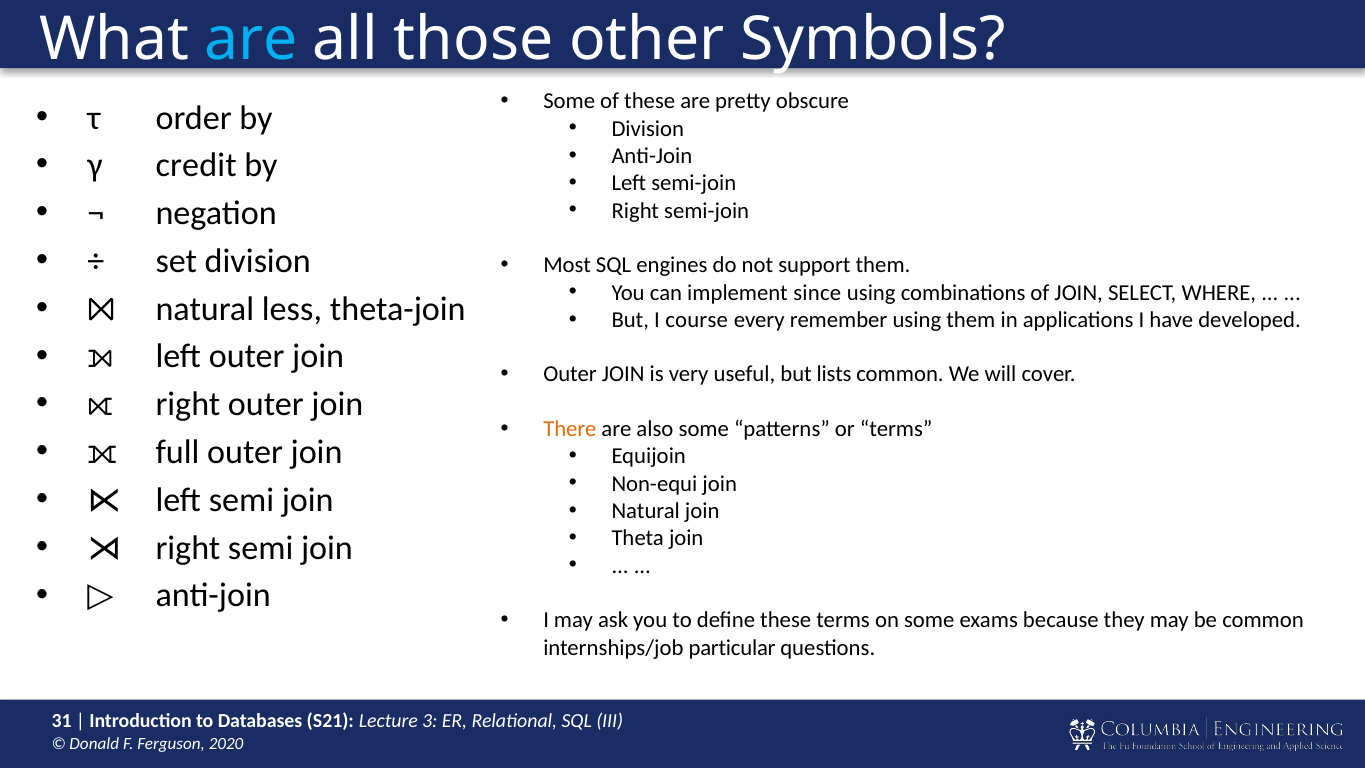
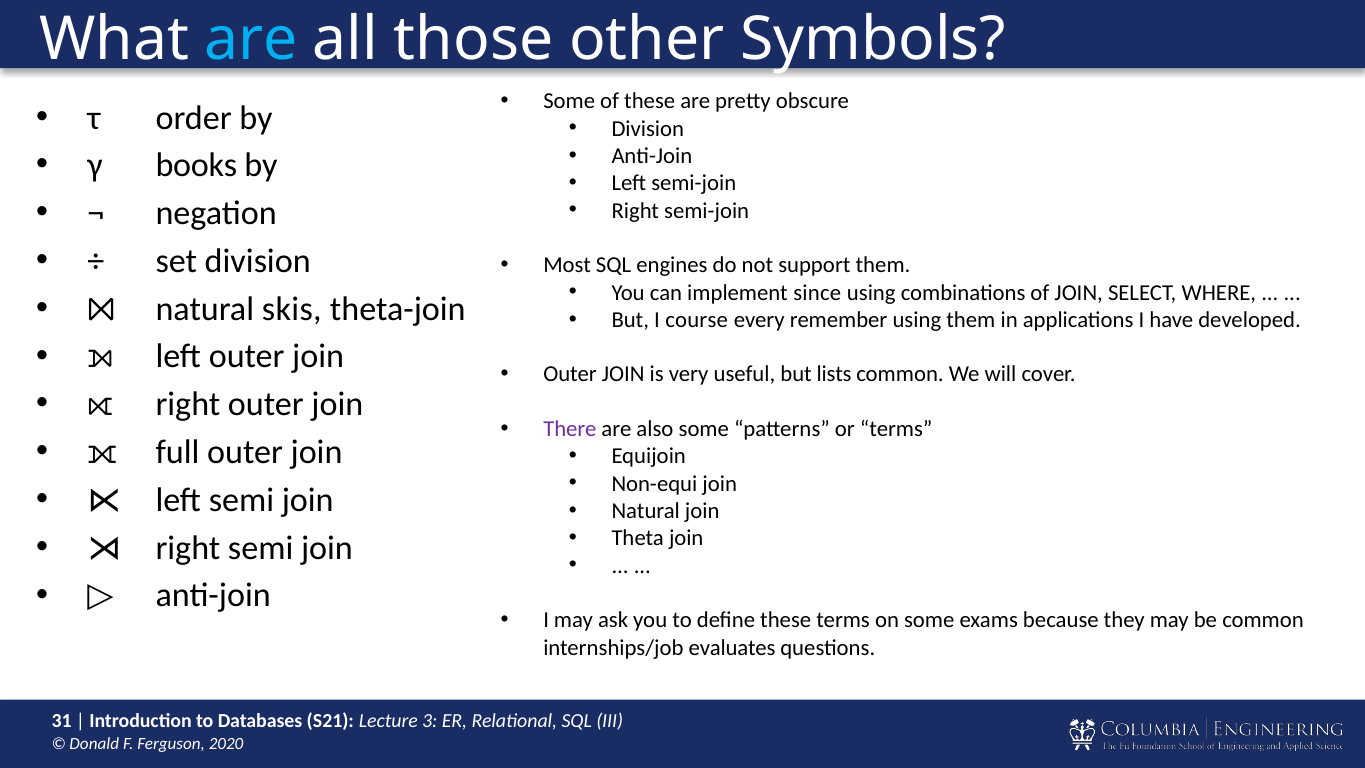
credit: credit -> books (196, 165)
less: less -> skis (292, 309)
There colour: orange -> purple (570, 429)
particular: particular -> evaluates (732, 647)
